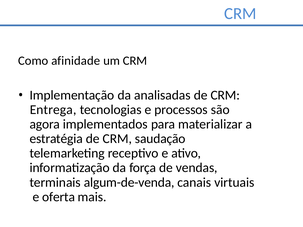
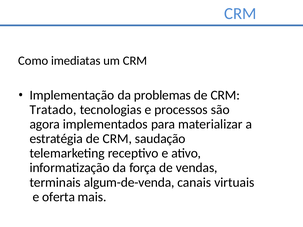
afinidade: afinidade -> imediatas (76, 61)
analisadas: analisadas -> problemas (162, 95)
Entrega: Entrega -> Tratado (53, 110)
